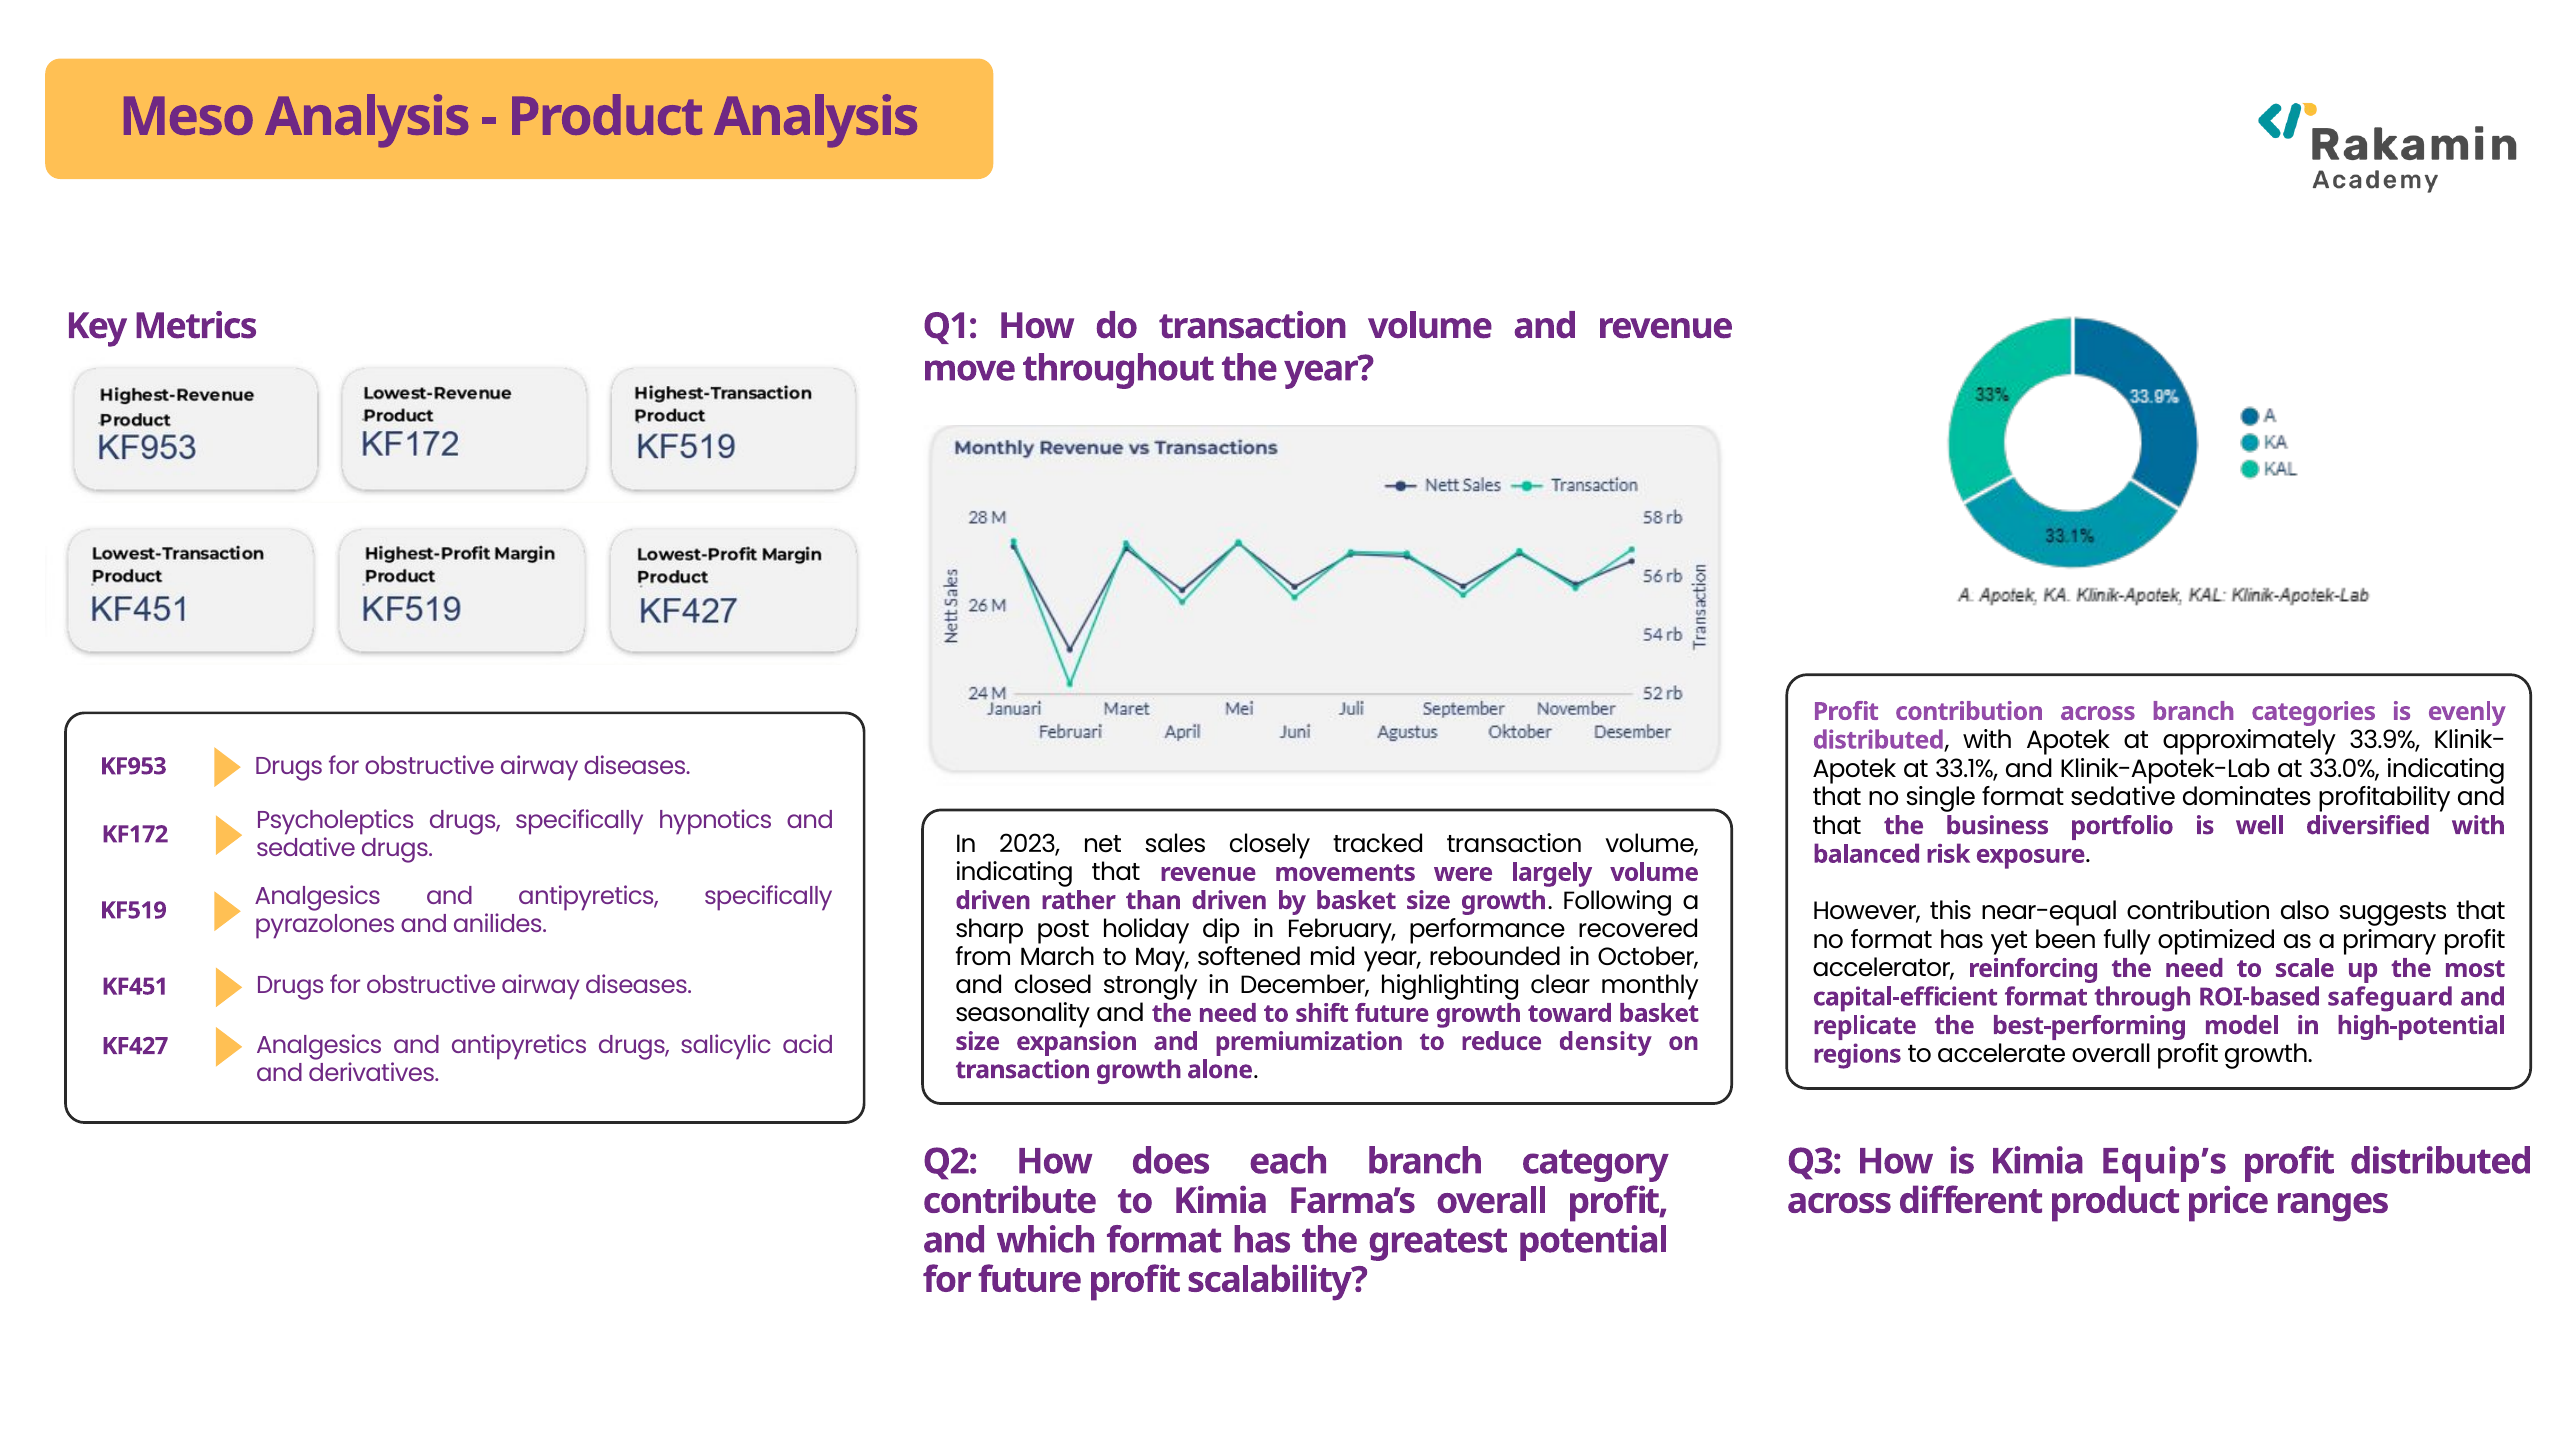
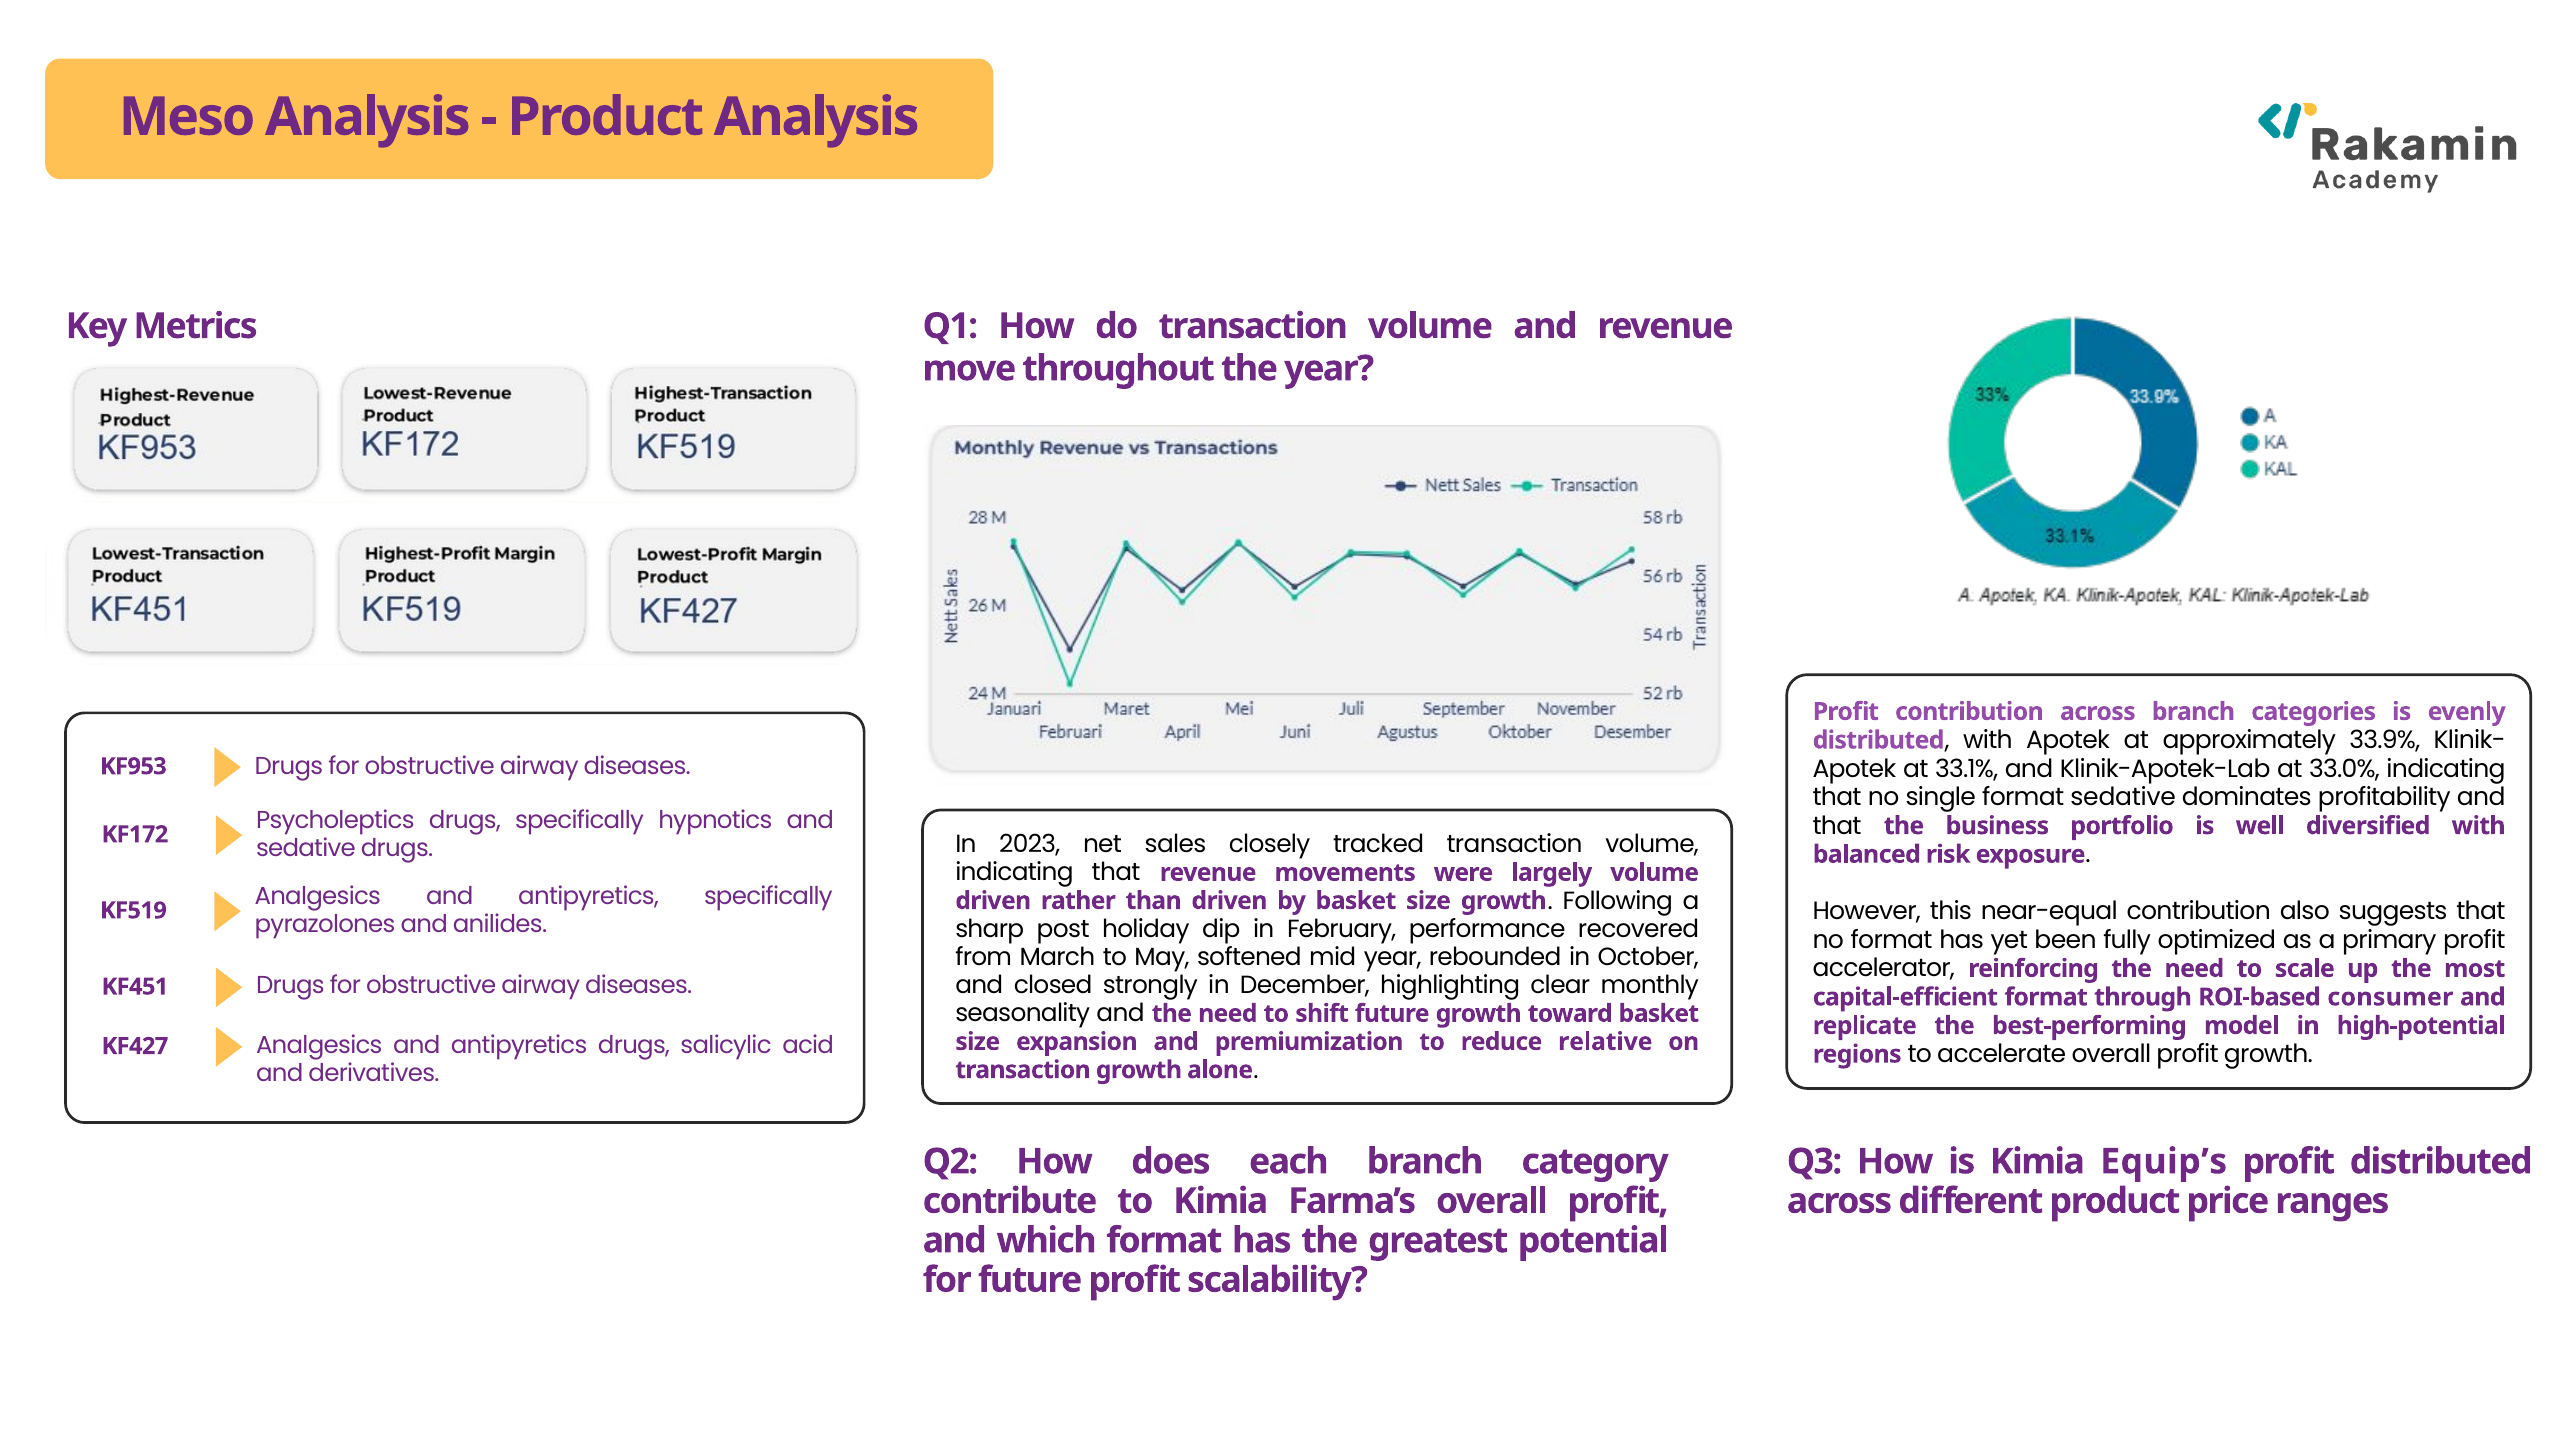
safeguard: safeguard -> consumer (2390, 997)
density: density -> relative (1605, 1042)
